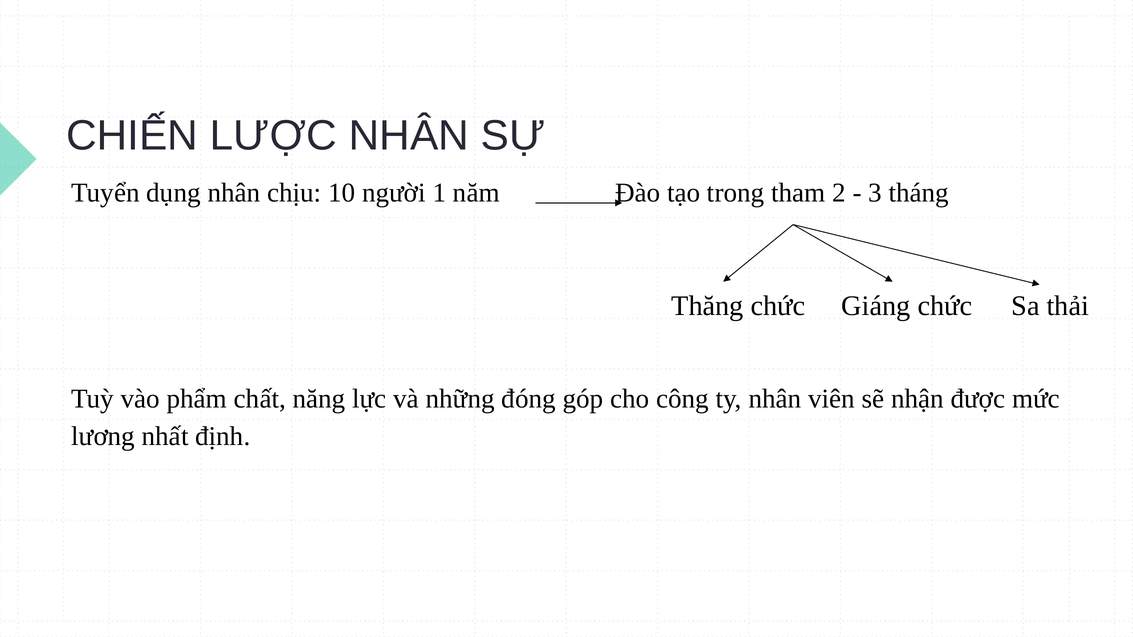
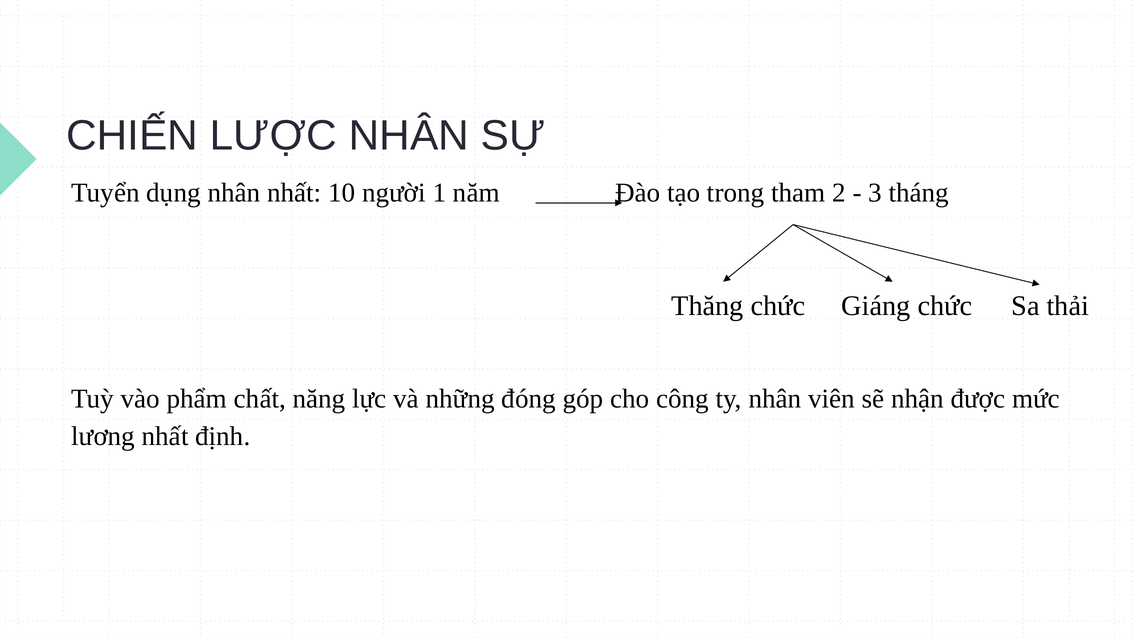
nhân chịu: chịu -> nhất (294, 193)
